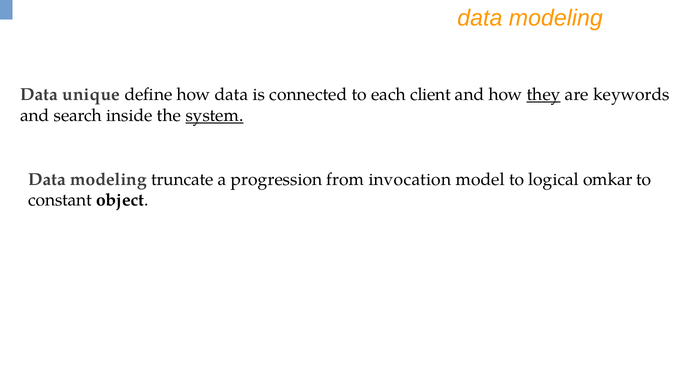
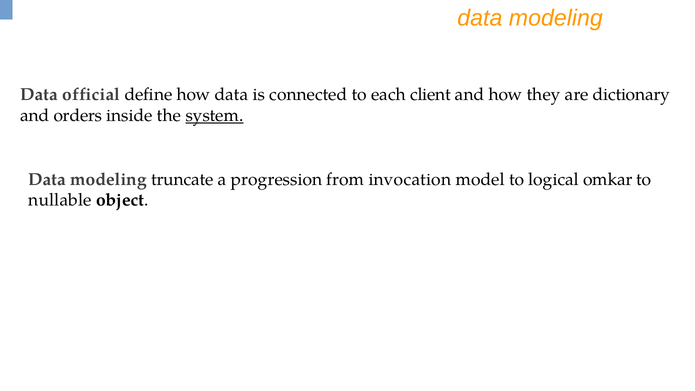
unique: unique -> official (91, 95)
they underline: present -> none (544, 95)
keywords: keywords -> dictionary (631, 95)
search: search -> orders (78, 116)
constant: constant -> nullable (60, 200)
